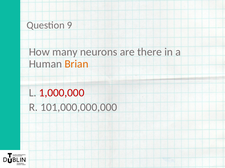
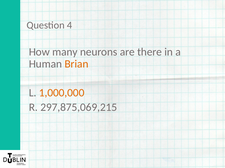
9: 9 -> 4 (70, 25)
1,000,000 colour: red -> orange (62, 93)
101,000,000,000: 101,000,000,000 -> 297,875,069,215 (79, 108)
